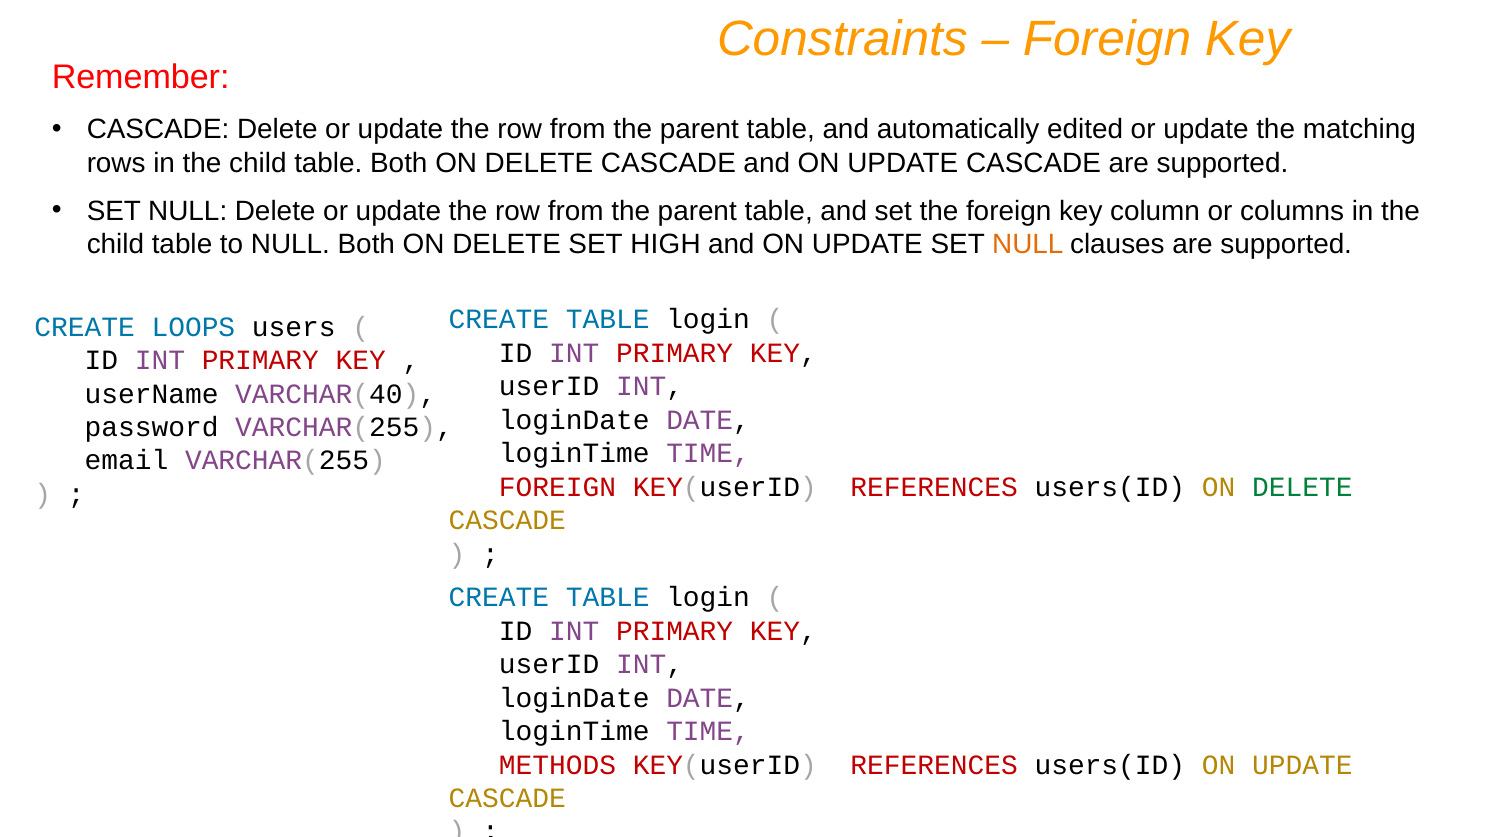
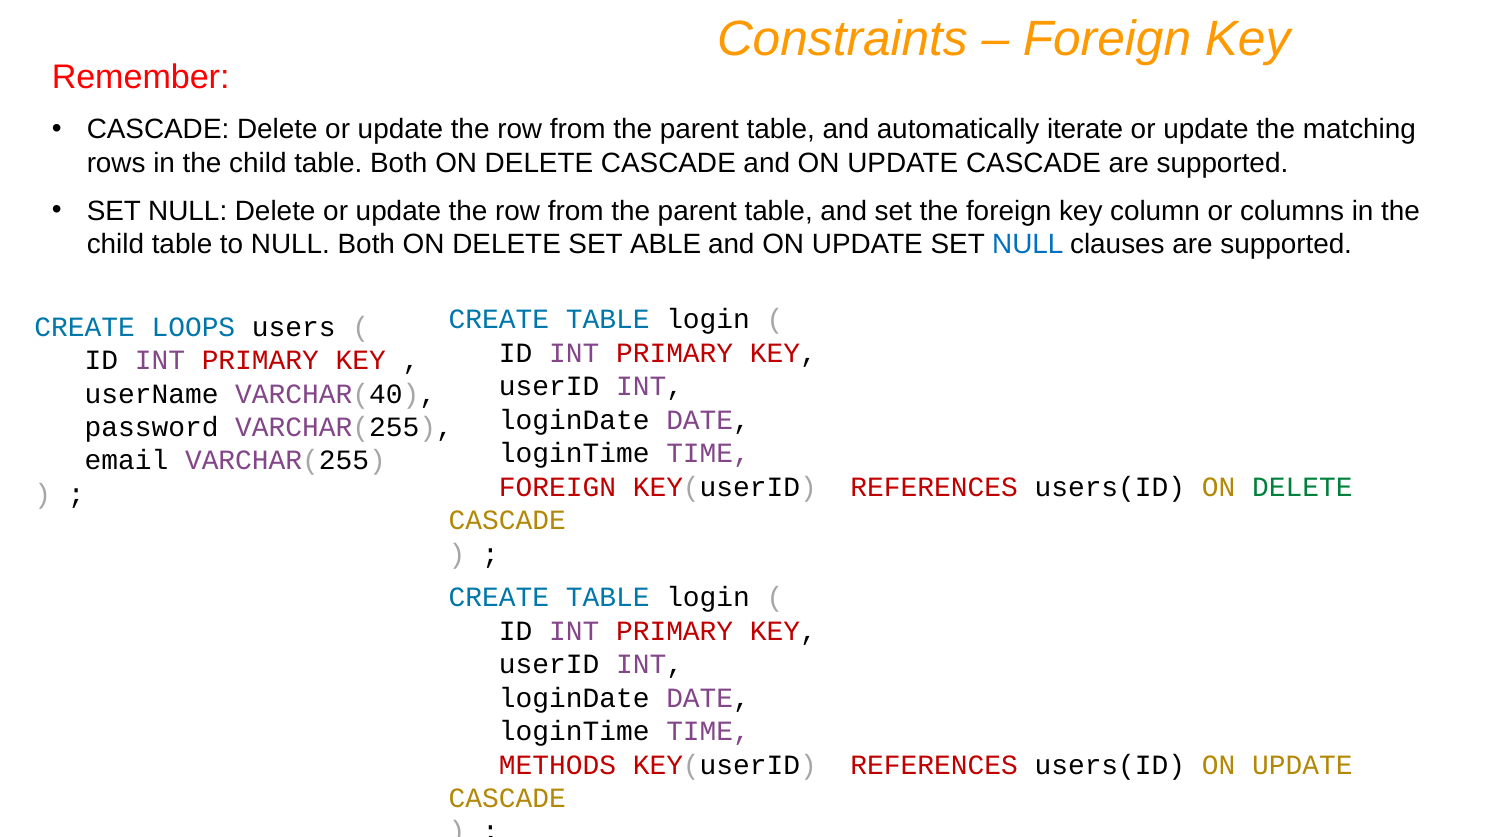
edited: edited -> iterate (1085, 129)
HIGH: HIGH -> ABLE (666, 245)
NULL colour: orange -> blue (1028, 245)
